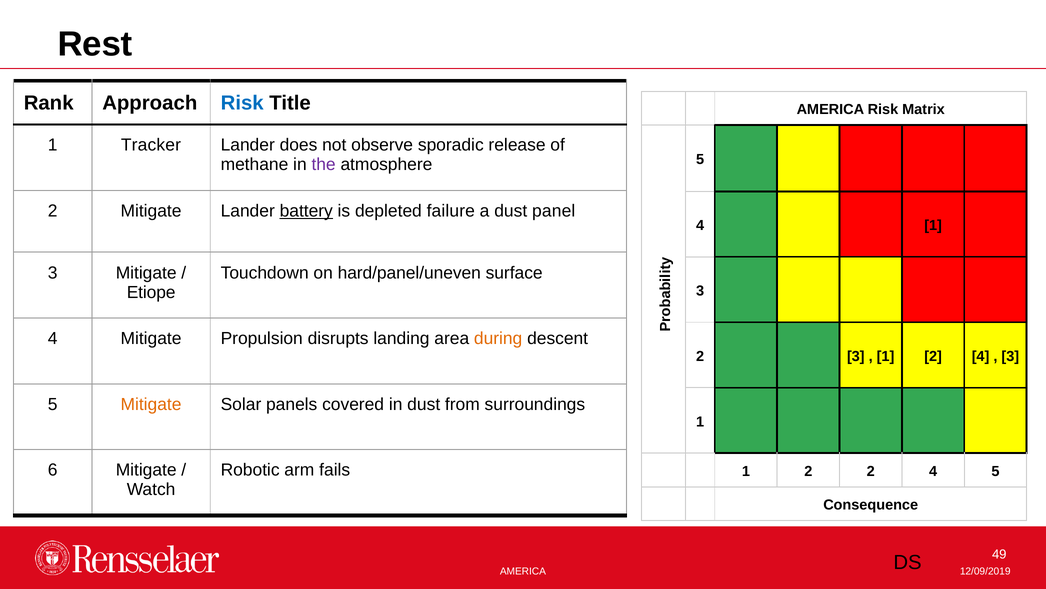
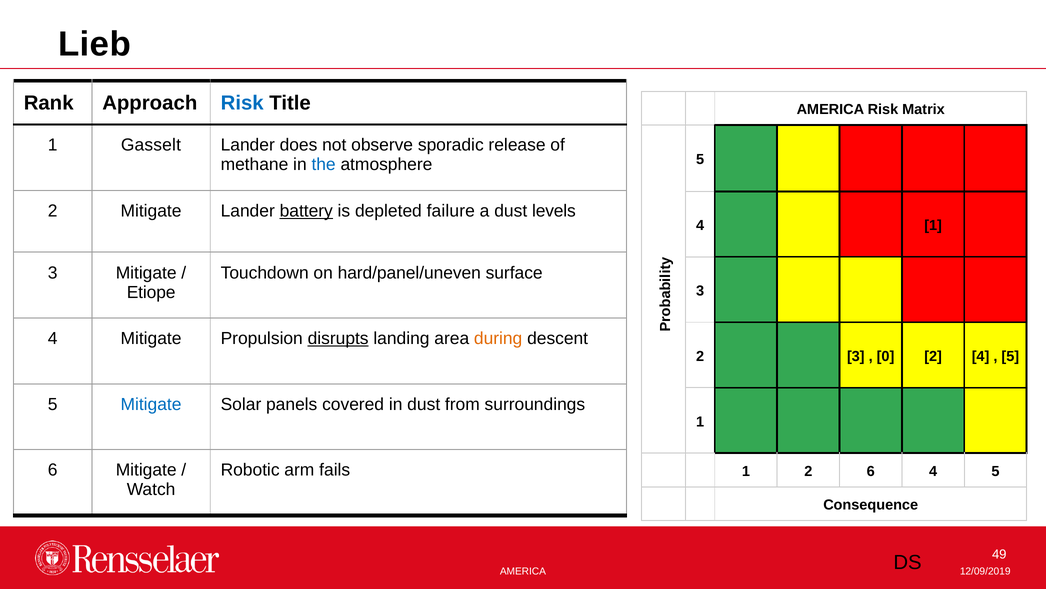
Rest: Rest -> Lieb (95, 44)
Tracker: Tracker -> Gasselt (151, 145)
the colour: purple -> blue (324, 164)
panel: panel -> levels (554, 211)
disrupts underline: none -> present (338, 338)
1: 1 -> 0 (886, 356)
3: 3 -> 5 (1010, 356)
Mitigate colour: orange -> blue (151, 404)
2 2: 2 -> 6 (871, 471)
